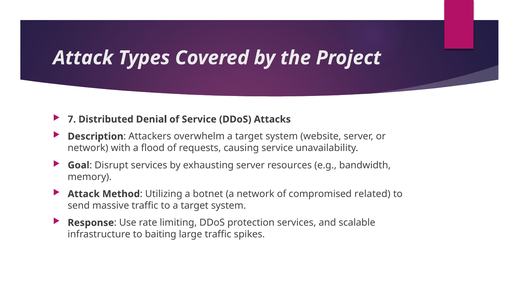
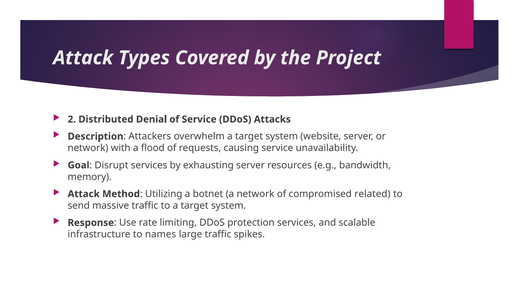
7: 7 -> 2 (72, 119)
baiting: baiting -> names (161, 234)
